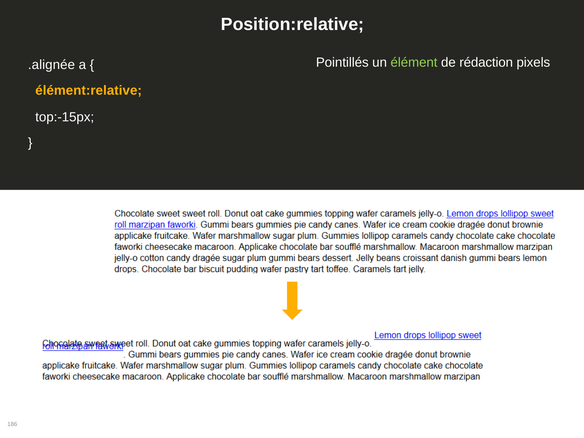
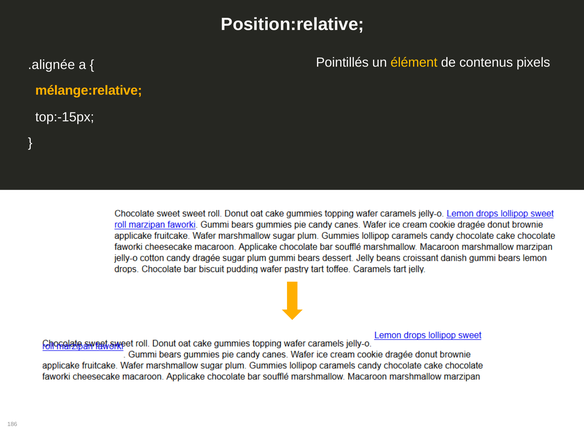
élément colour: light green -> yellow (414, 63)
rédaction: rédaction -> contenus (486, 63)
élément:relative: élément:relative -> mélange:relative (89, 91)
